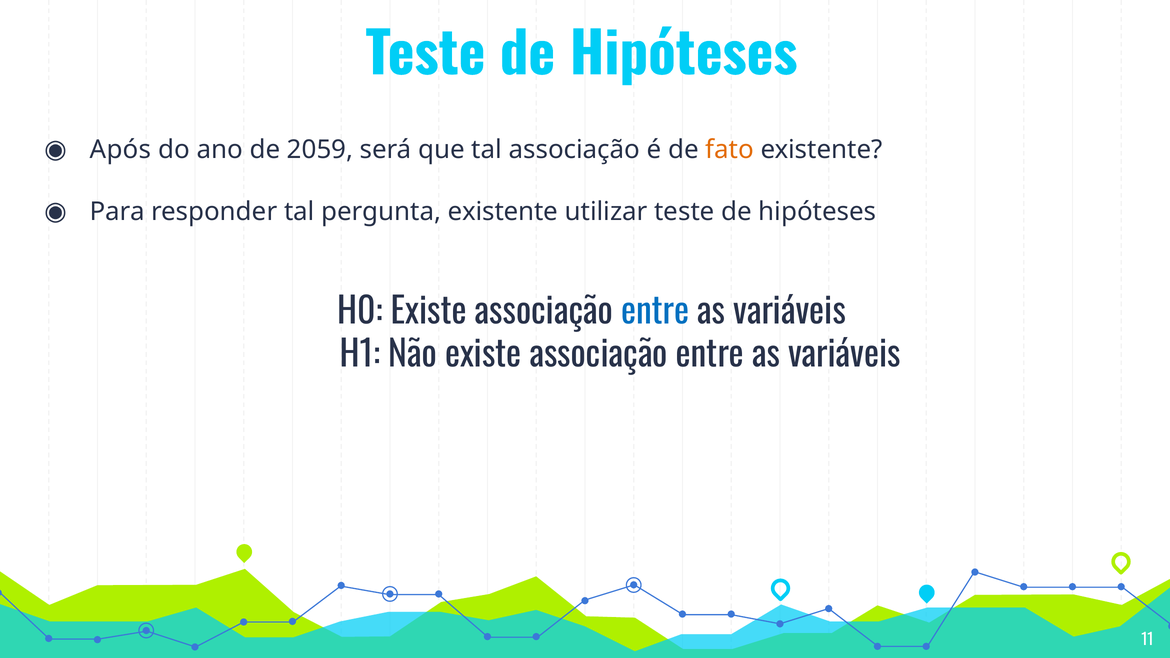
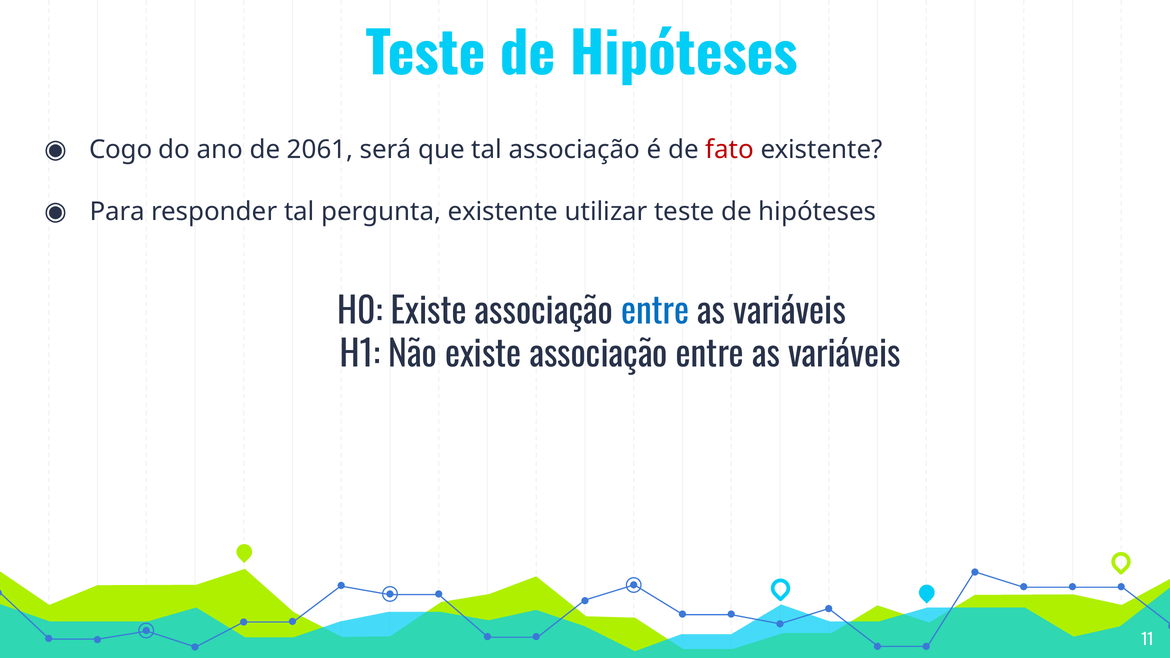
Após: Após -> Cogo (121, 150)
2059: 2059 -> 2061 (320, 150)
fato colour: orange -> red (730, 150)
